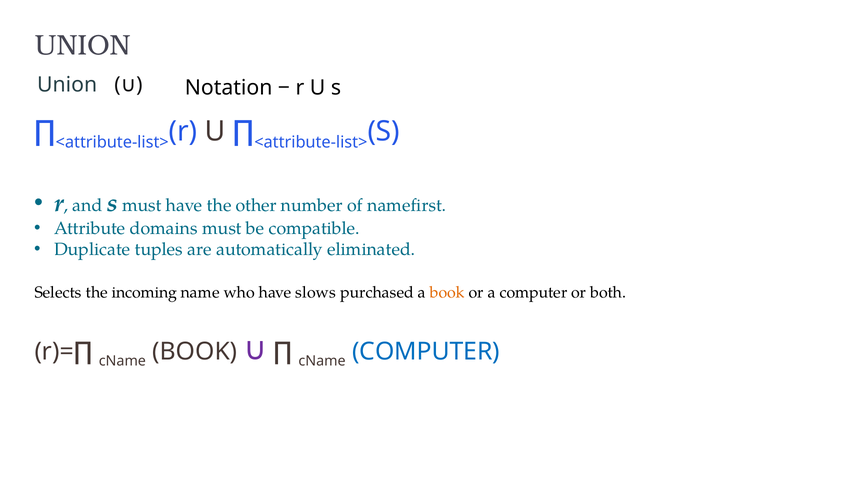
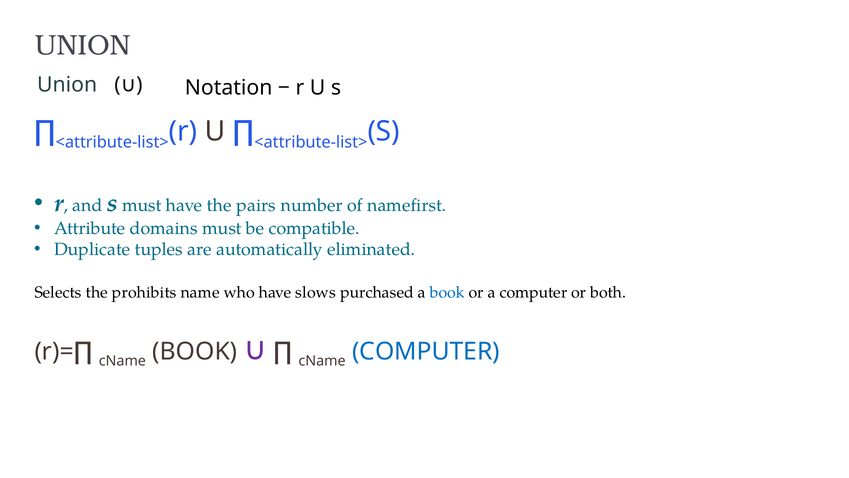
other: other -> pairs (256, 205)
incoming: incoming -> prohibits (144, 292)
book colour: orange -> blue (447, 292)
